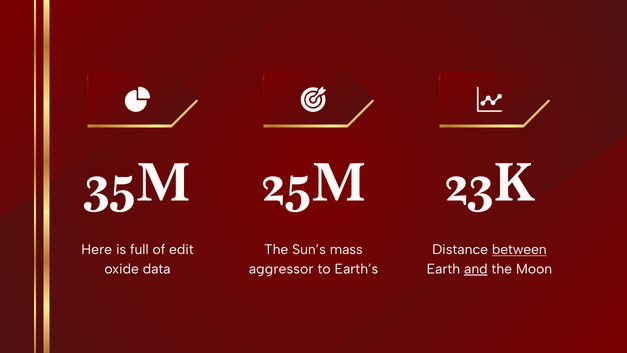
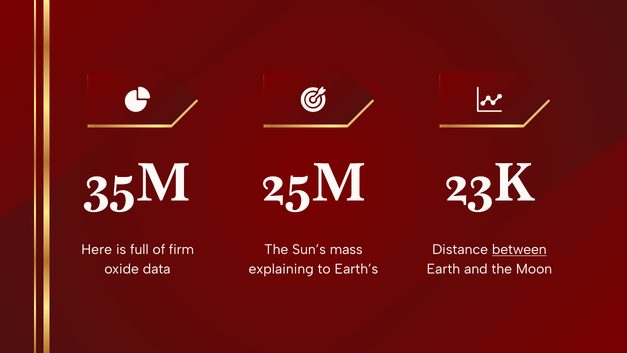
edit: edit -> firm (181, 250)
aggressor: aggressor -> explaining (281, 269)
and underline: present -> none (476, 269)
